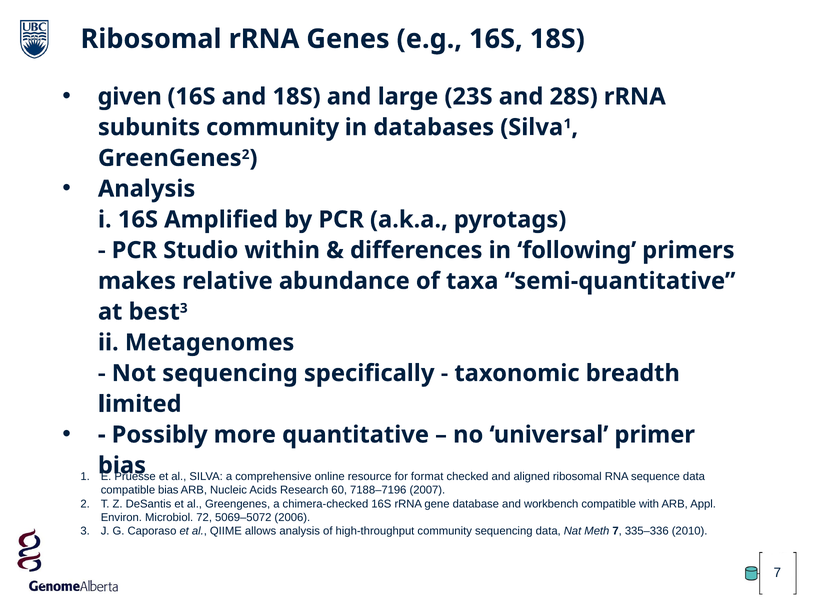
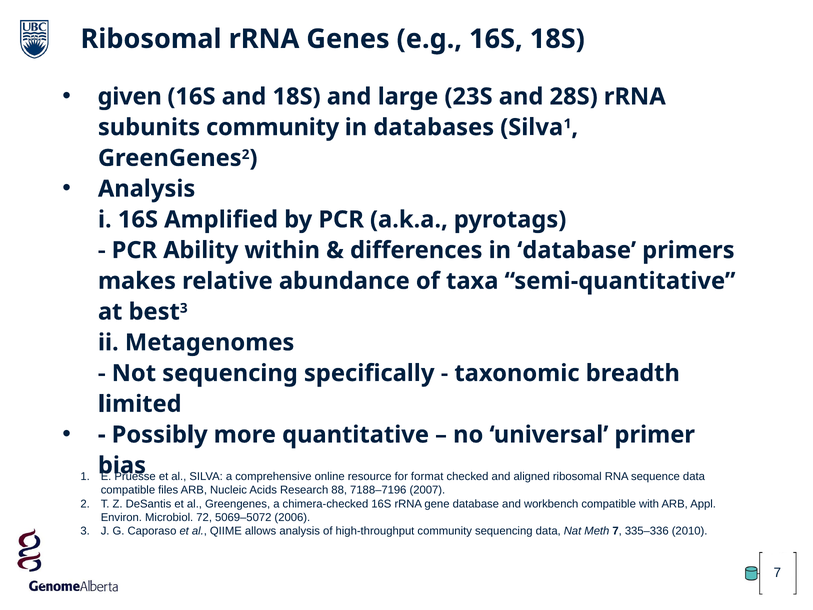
Studio: Studio -> Ability (201, 250)
in following: following -> database (577, 250)
compatible bias: bias -> files (168, 490)
60: 60 -> 88 (339, 490)
